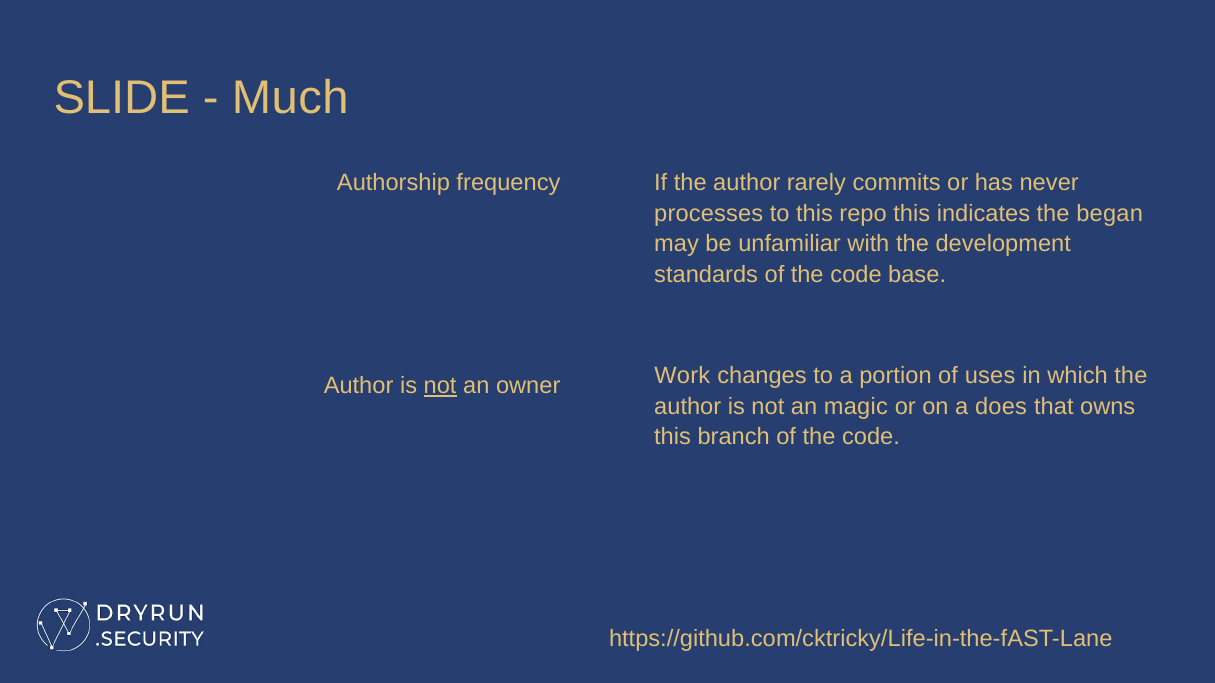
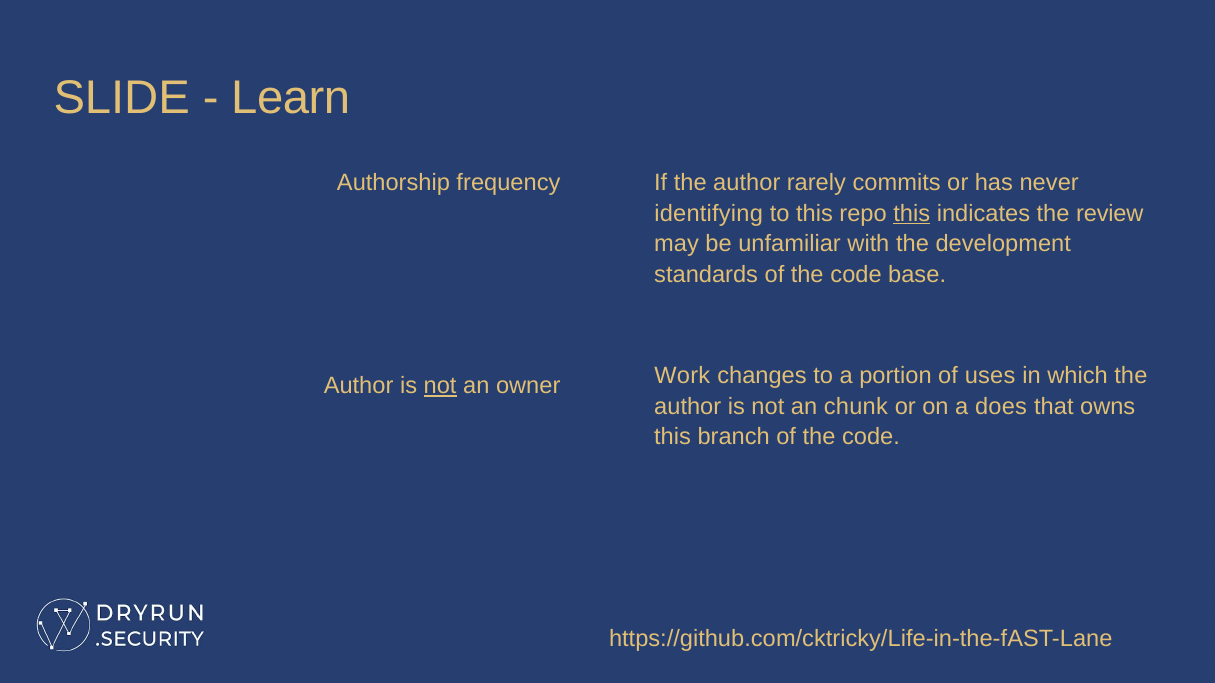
Much: Much -> Learn (291, 98)
processes: processes -> identifying (709, 213)
this underline: none -> present (912, 213)
began: began -> review (1110, 213)
magic: magic -> chunk (856, 406)
